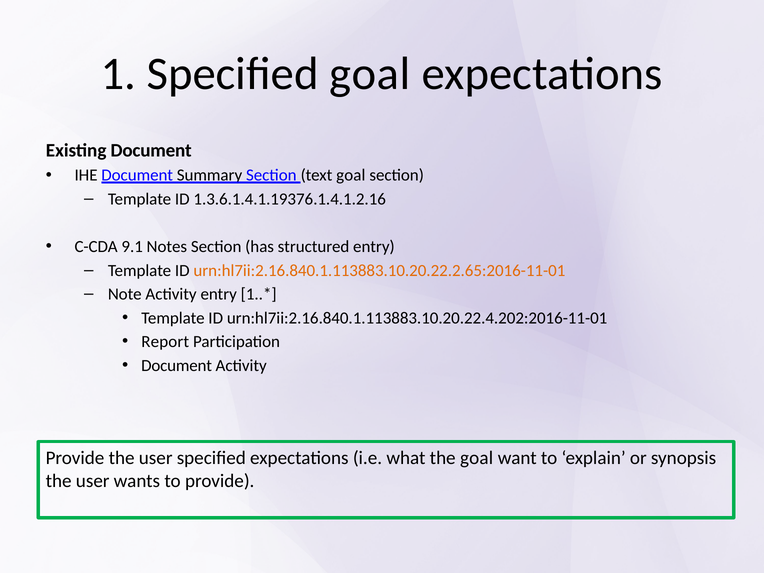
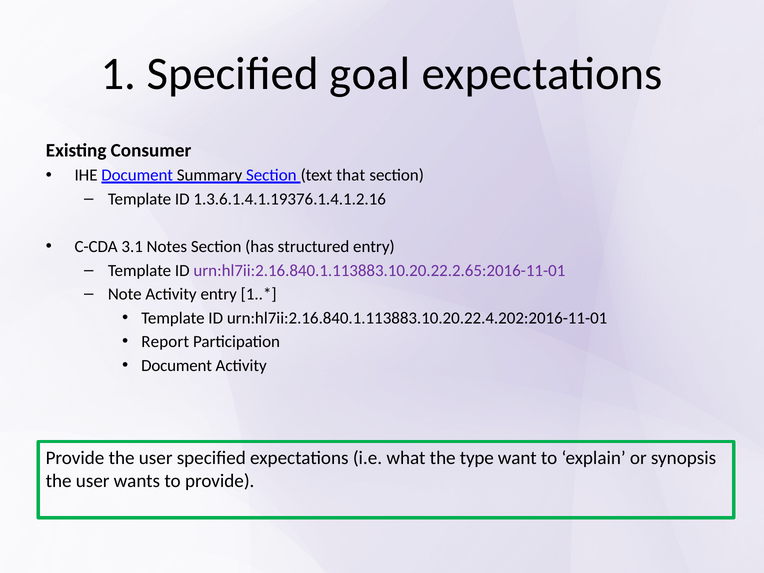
Existing Document: Document -> Consumer (151, 150)
text goal: goal -> that (351, 175)
9.1: 9.1 -> 3.1 (132, 247)
urn:hl7ii:2.16.840.1.113883.10.20.22.2.65:2016-11-01 colour: orange -> purple (379, 271)
the goal: goal -> type (477, 458)
